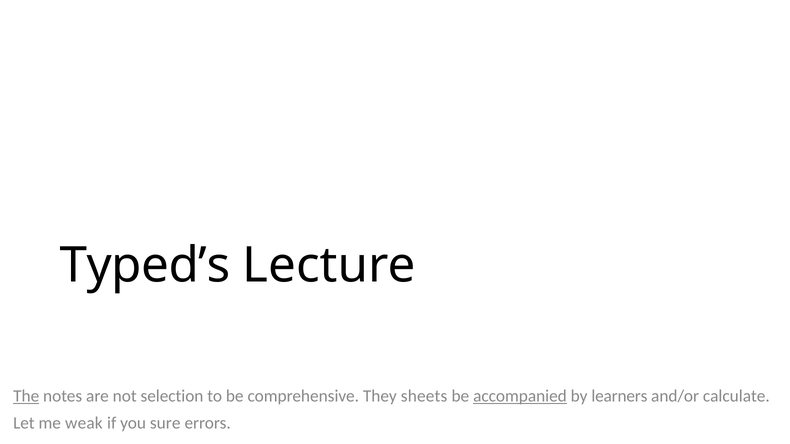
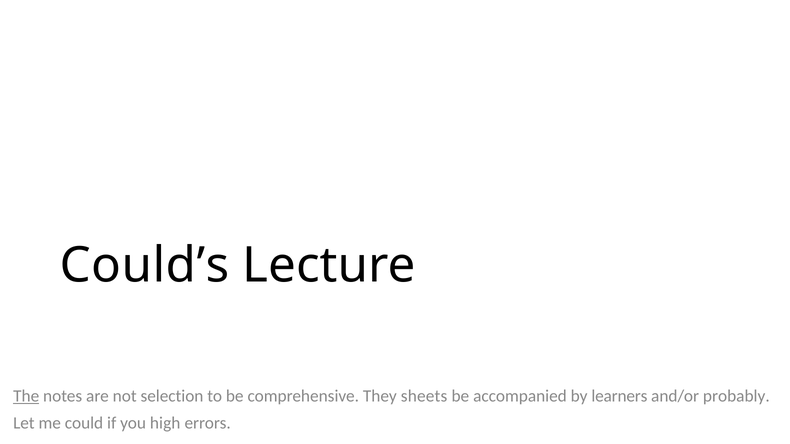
Typed’s: Typed’s -> Could’s (145, 266)
accompanied underline: present -> none (520, 396)
calculate: calculate -> probably (736, 396)
weak: weak -> could (84, 423)
sure: sure -> high (165, 423)
